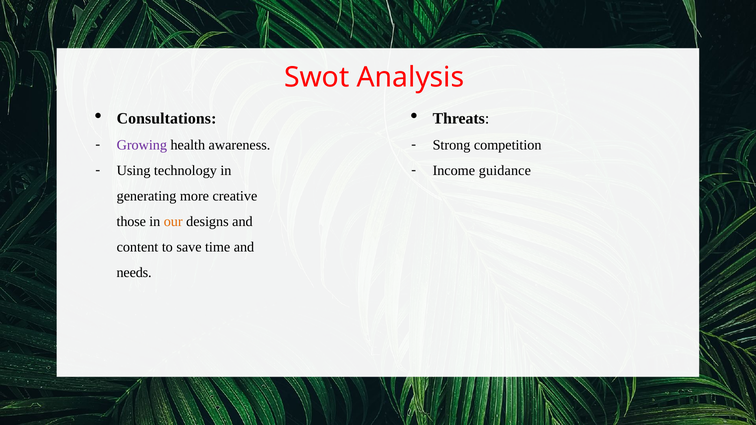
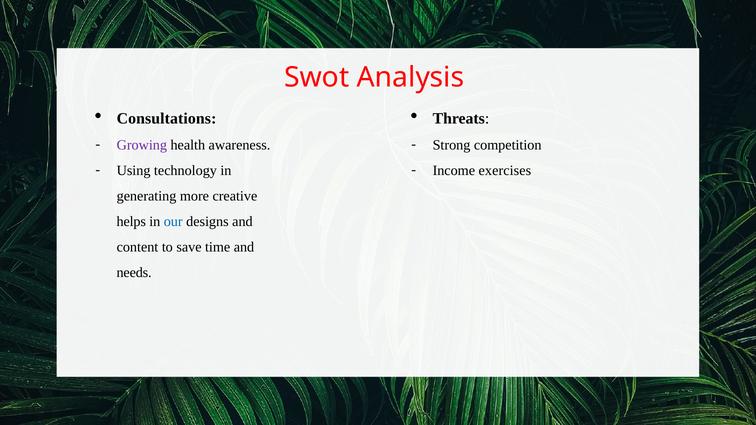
guidance: guidance -> exercises (505, 170)
those: those -> helps (131, 221)
our colour: orange -> blue (173, 221)
